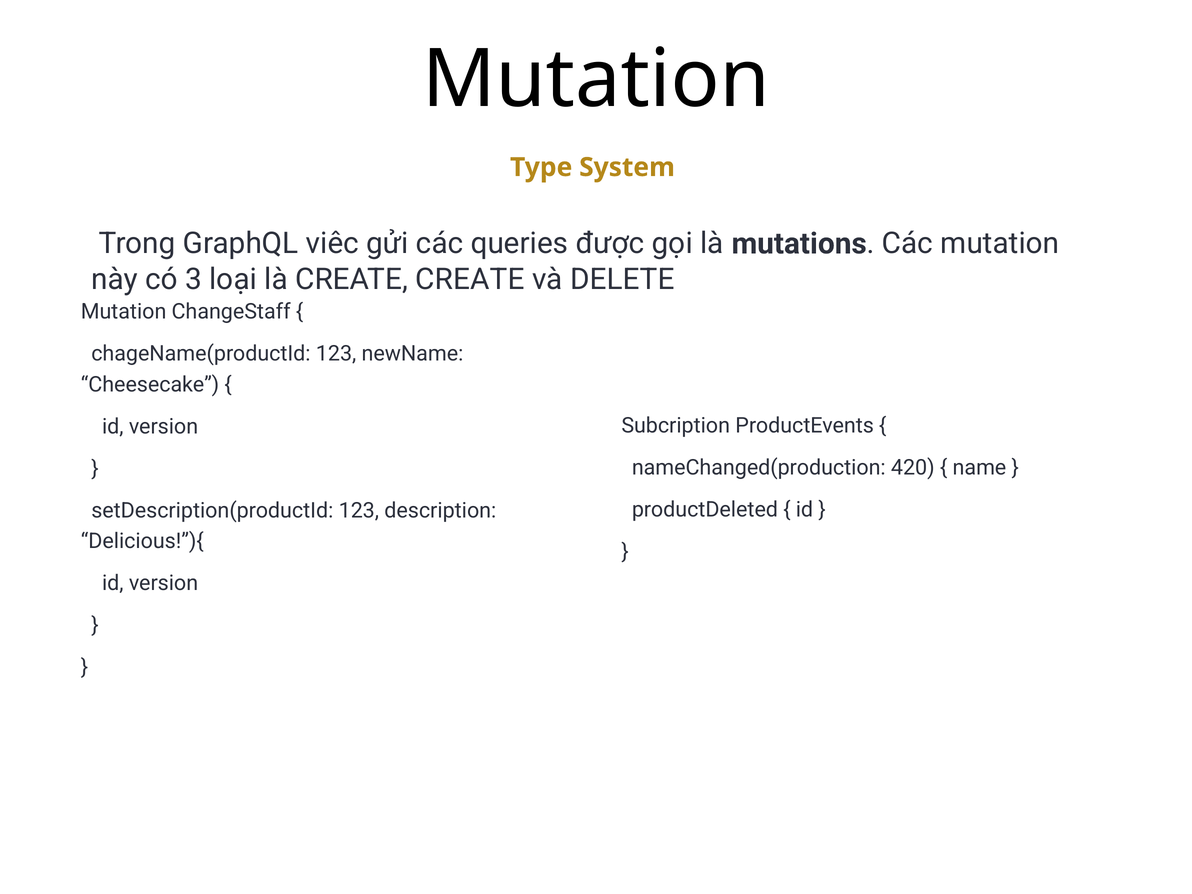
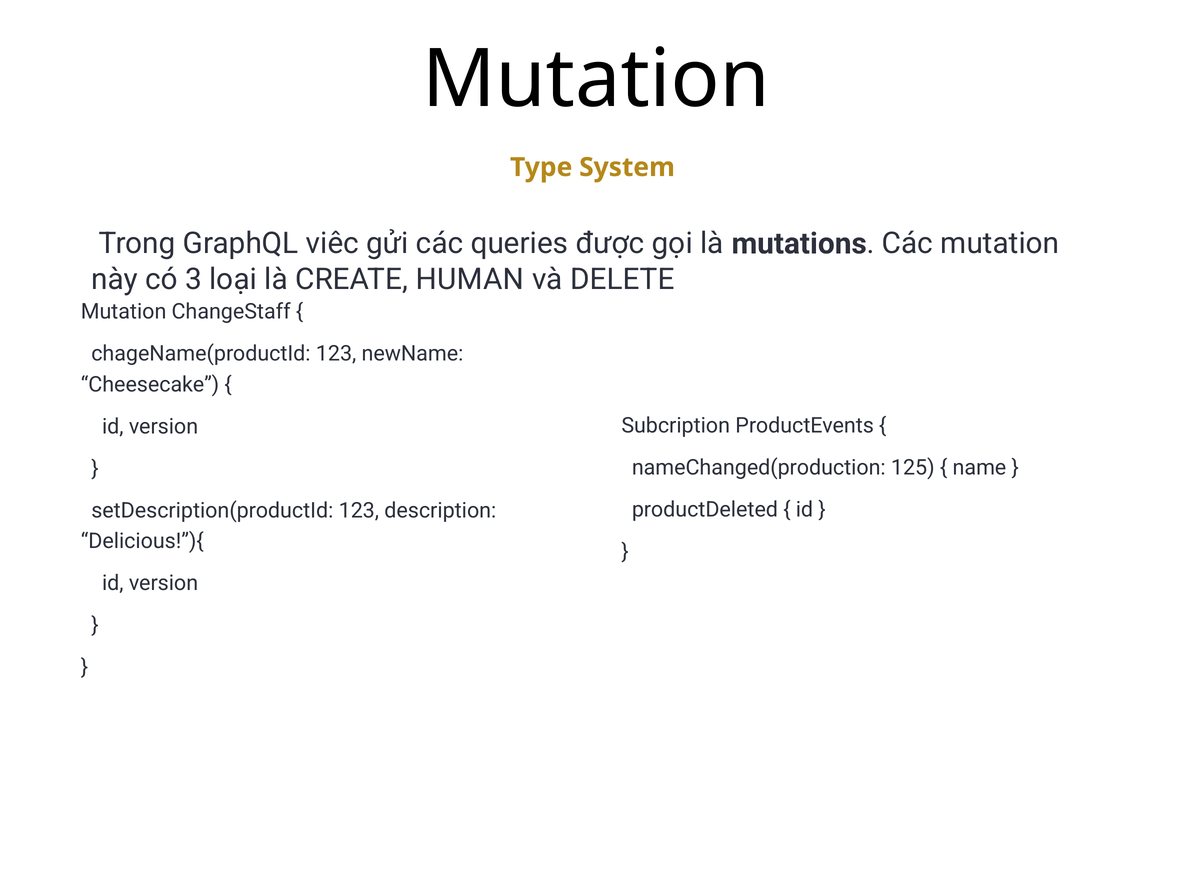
CREATE CREATE: CREATE -> HUMAN (470, 279)
420: 420 -> 125 (913, 468)
